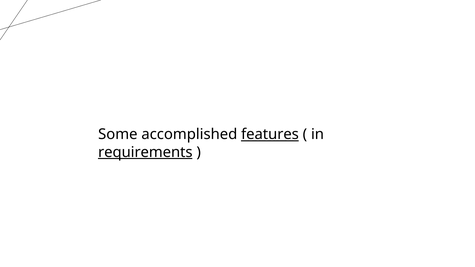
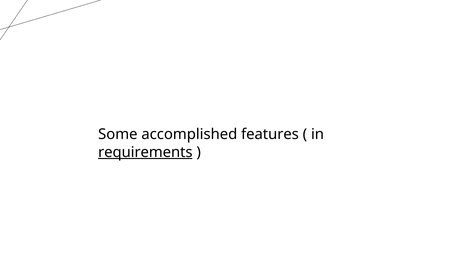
features underline: present -> none (270, 134)
